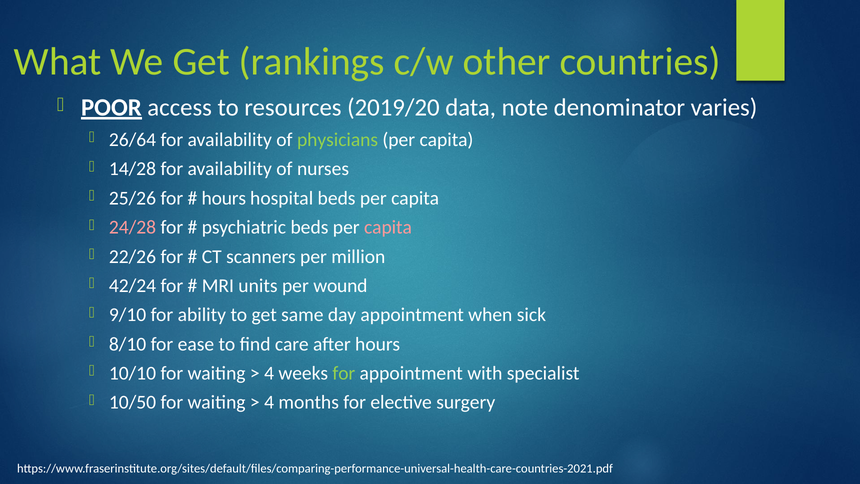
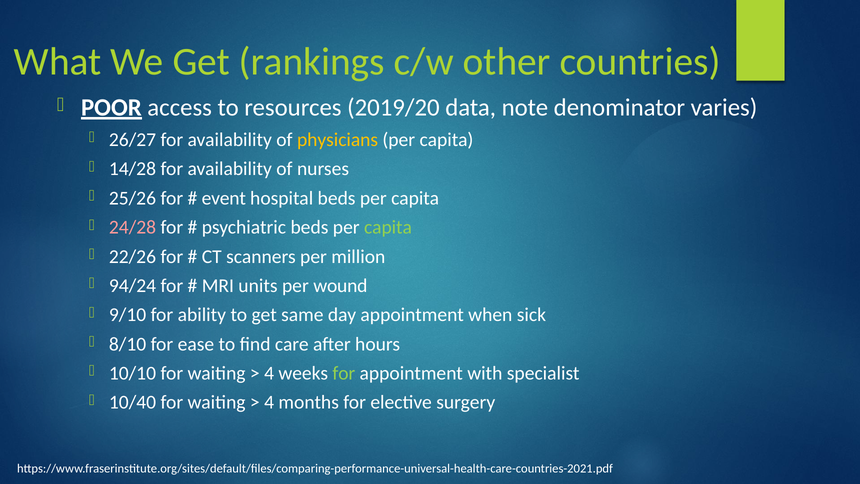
26/64: 26/64 -> 26/27 (133, 140)
physicians colour: light green -> yellow (338, 140)
hours: hours -> event (224, 198)
capita colour: pink -> light green (388, 227)
42/24: 42/24 -> 94/24 (133, 286)
10/50: 10/50 -> 10/40 (133, 402)
